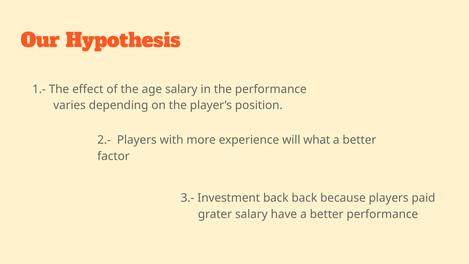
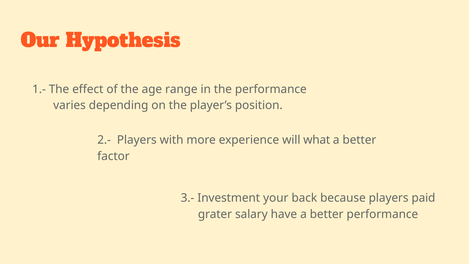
age salary: salary -> range (181, 89)
Investment back: back -> your (276, 198)
